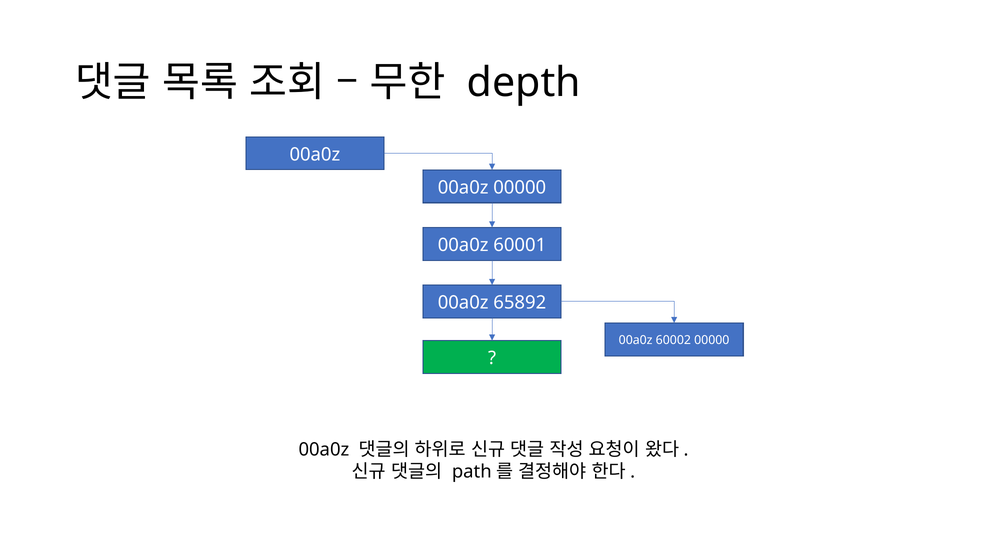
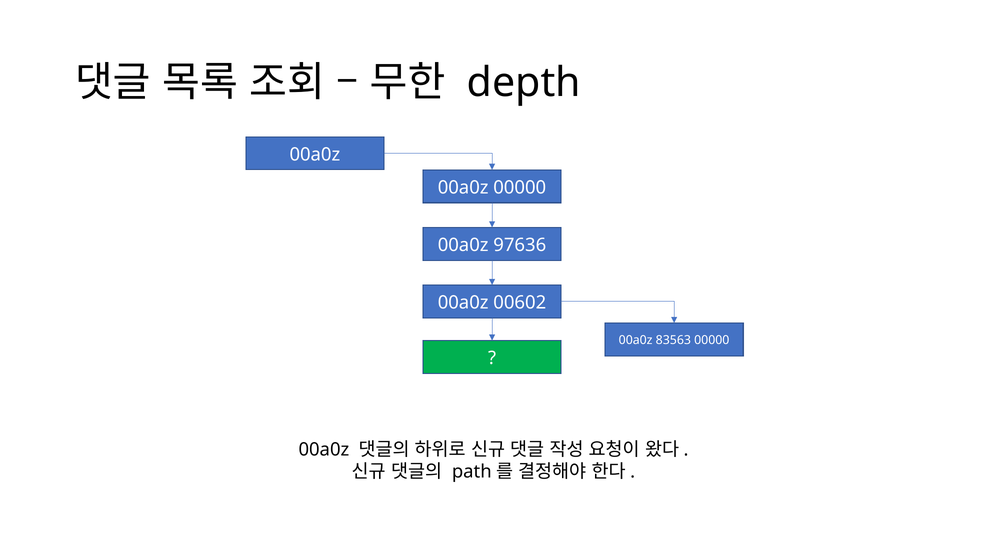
60001: 60001 -> 97636 (520, 245)
65892: 65892 -> 00602 (520, 303)
60002: 60002 -> 83563 (673, 340)
